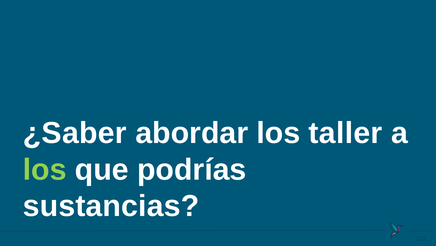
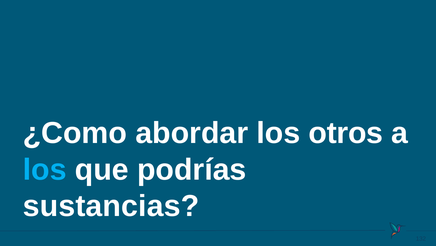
¿Saber: ¿Saber -> ¿Como (75, 133)
taller: taller -> otros (346, 133)
los colour: light green -> light blue (45, 169)
